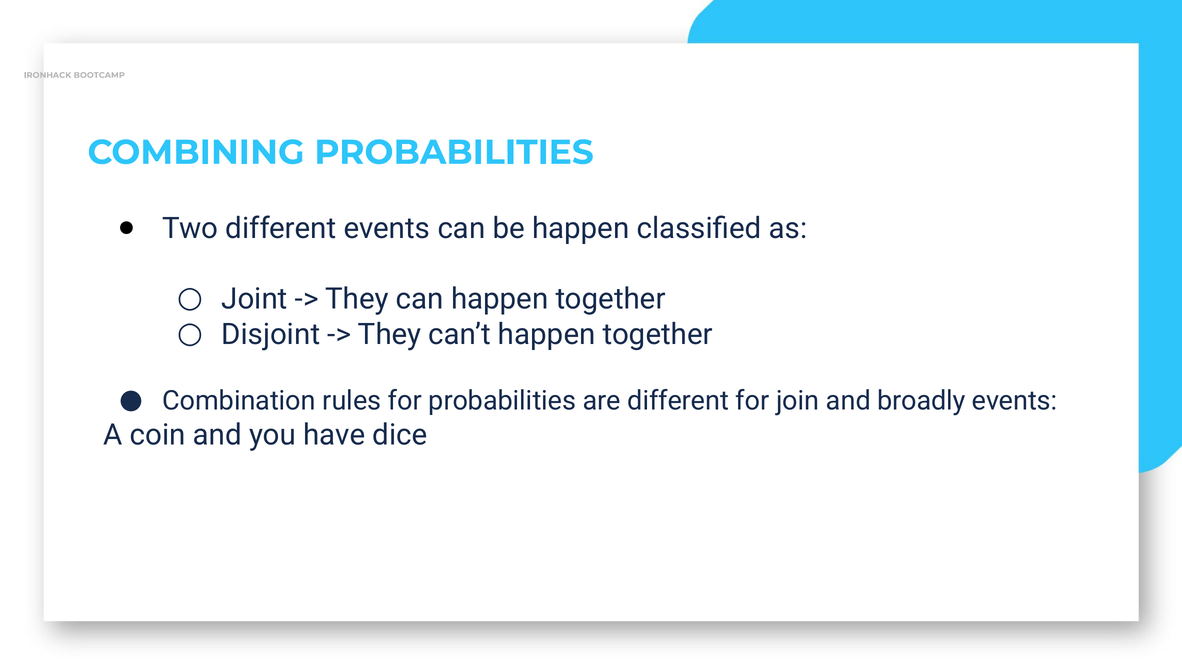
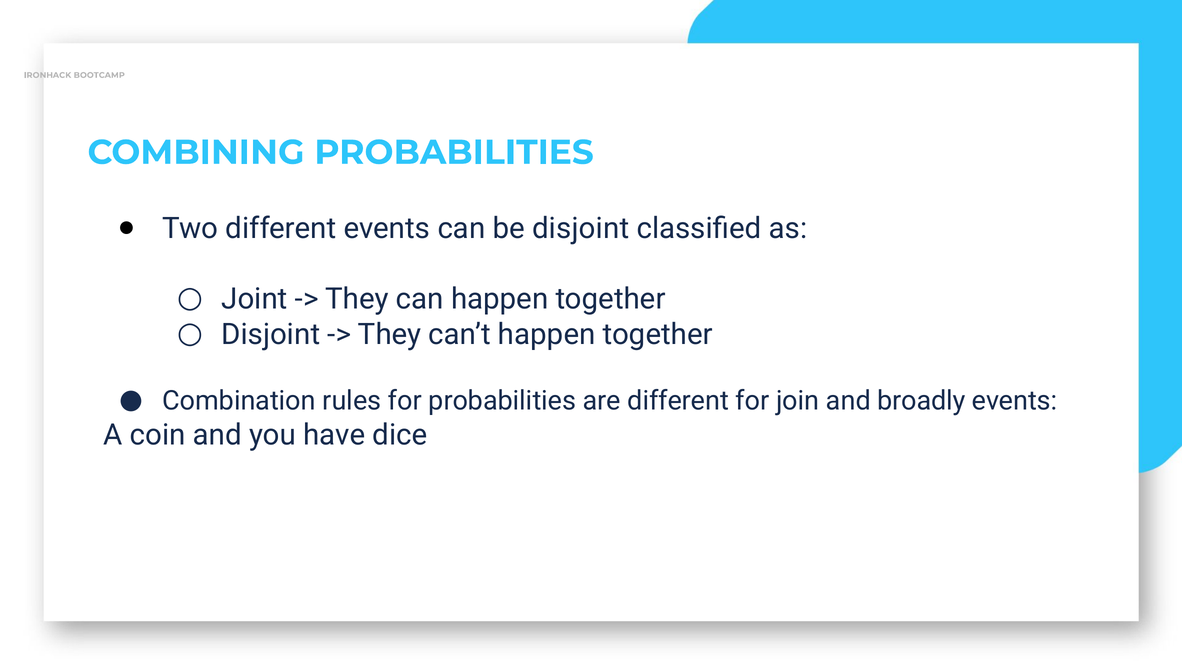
be happen: happen -> disjoint (581, 228)
